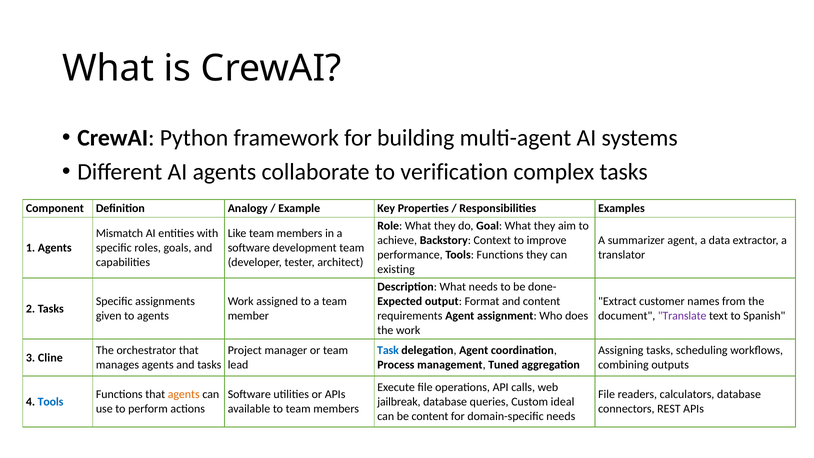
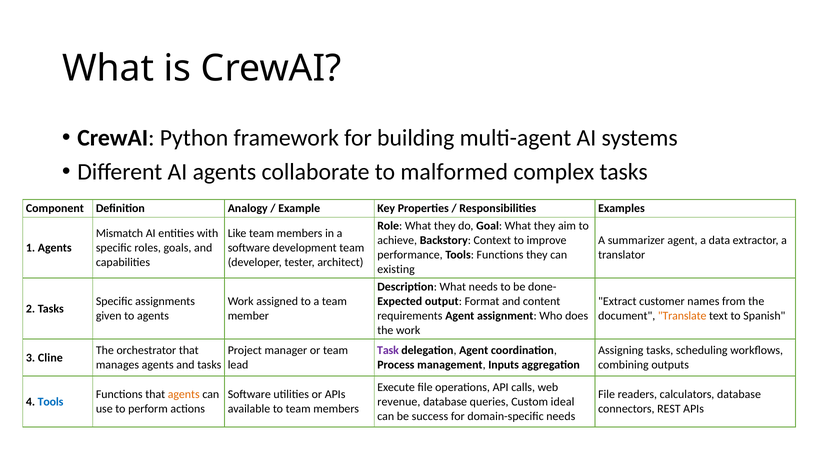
verification: verification -> malformed (454, 172)
Translate colour: purple -> orange (682, 316)
Task colour: blue -> purple (388, 350)
Tuned: Tuned -> Inputs (504, 365)
jailbreak: jailbreak -> revenue (399, 402)
be content: content -> success (430, 416)
